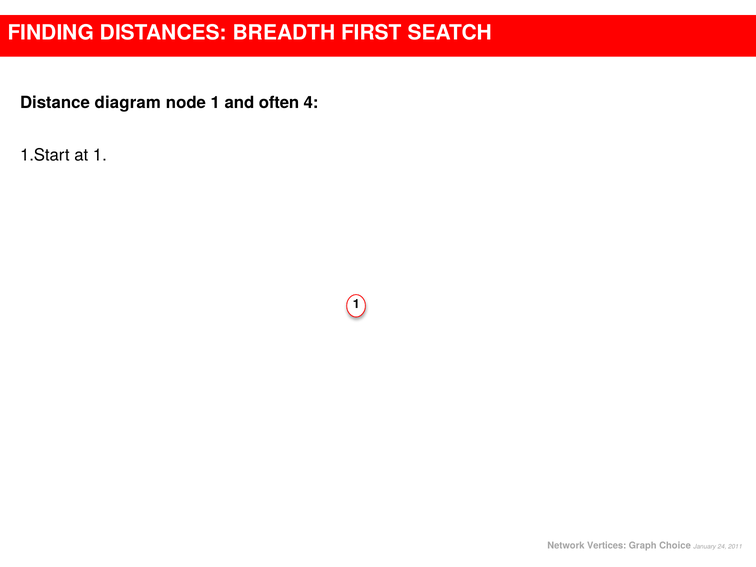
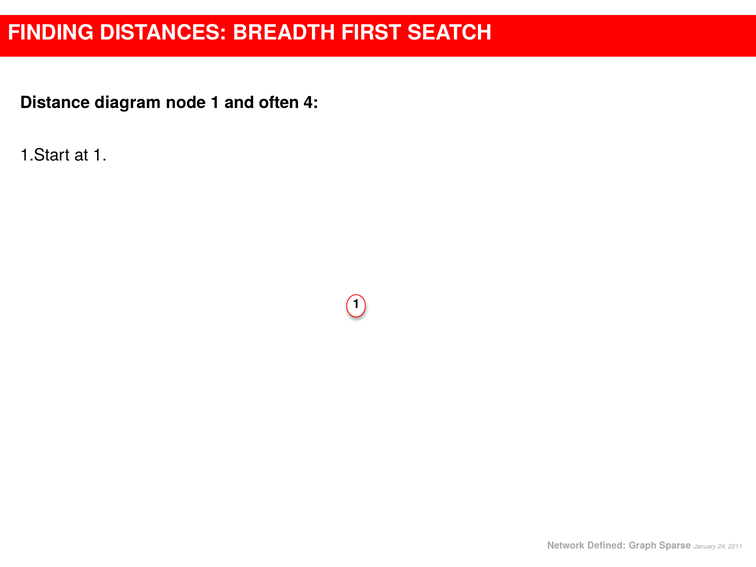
Vertices: Vertices -> Defined (607, 546)
Choice: Choice -> Sparse (675, 546)
